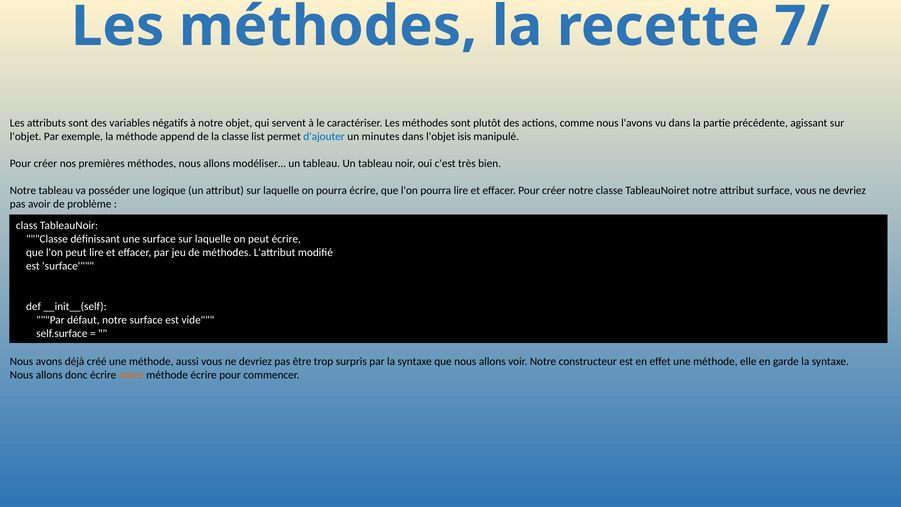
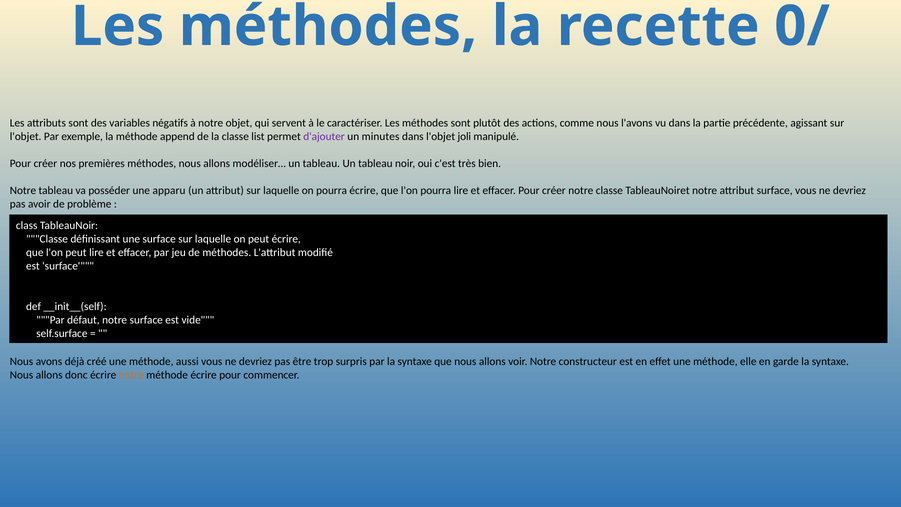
7/: 7/ -> 0/ (802, 26)
d'ajouter colour: blue -> purple (324, 137)
isis: isis -> joli (464, 137)
logique: logique -> apparu (169, 191)
